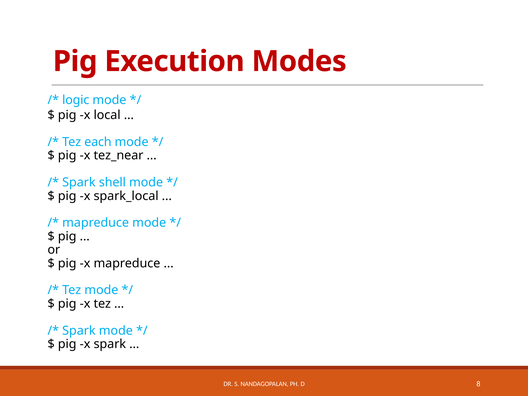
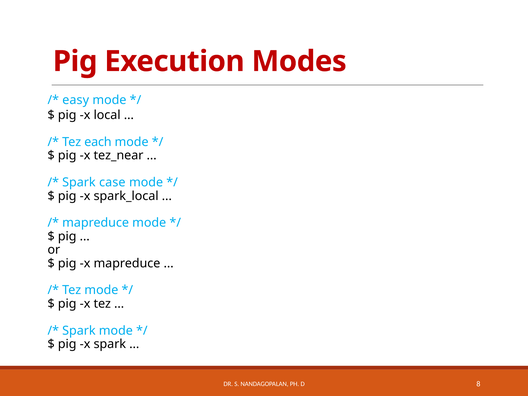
logic: logic -> easy (76, 100)
shell: shell -> case (112, 182)
